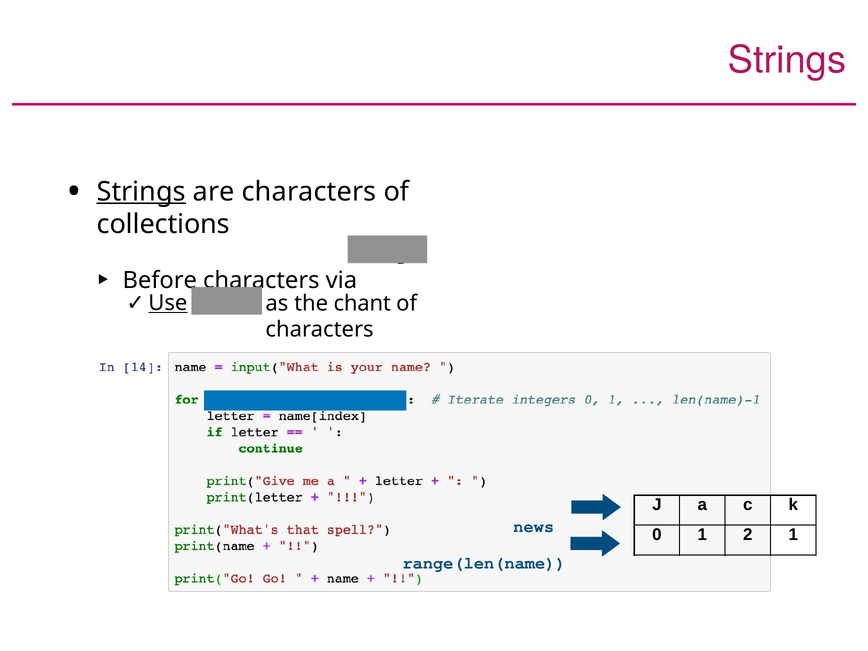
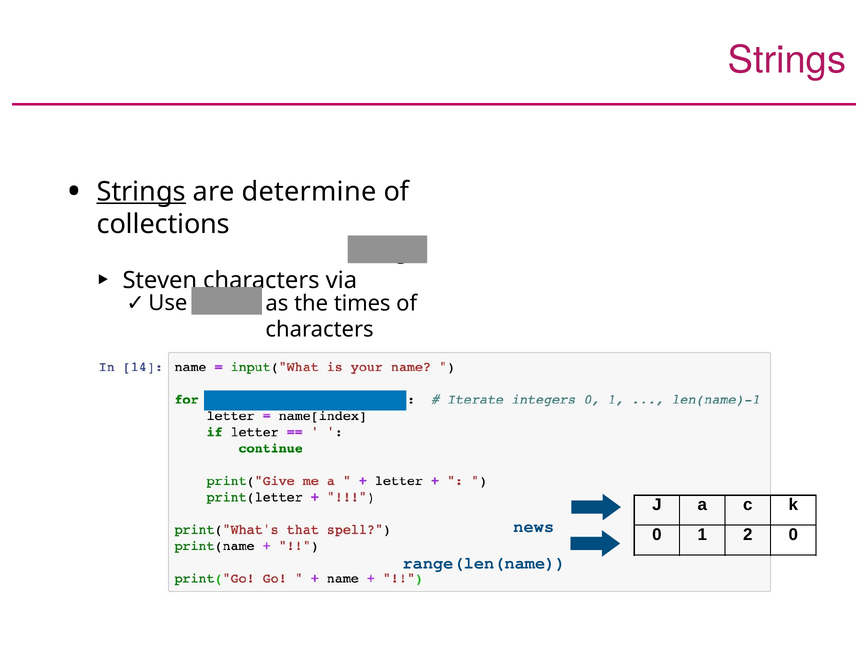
are characters: characters -> determine (309, 192)
Before: Before -> Steven (160, 280)
Use underline: present -> none (168, 303)
chant: chant -> times (362, 303)
2 1: 1 -> 0 (793, 535)
